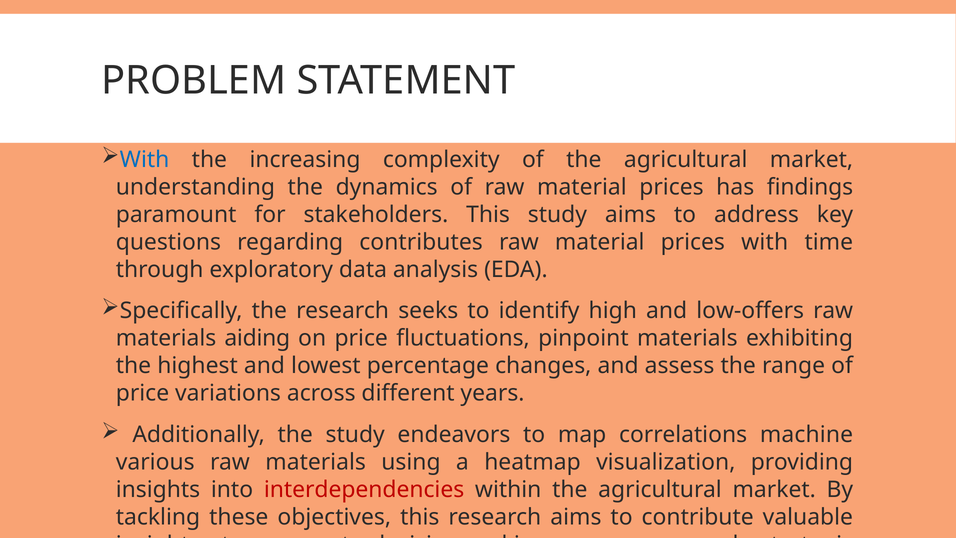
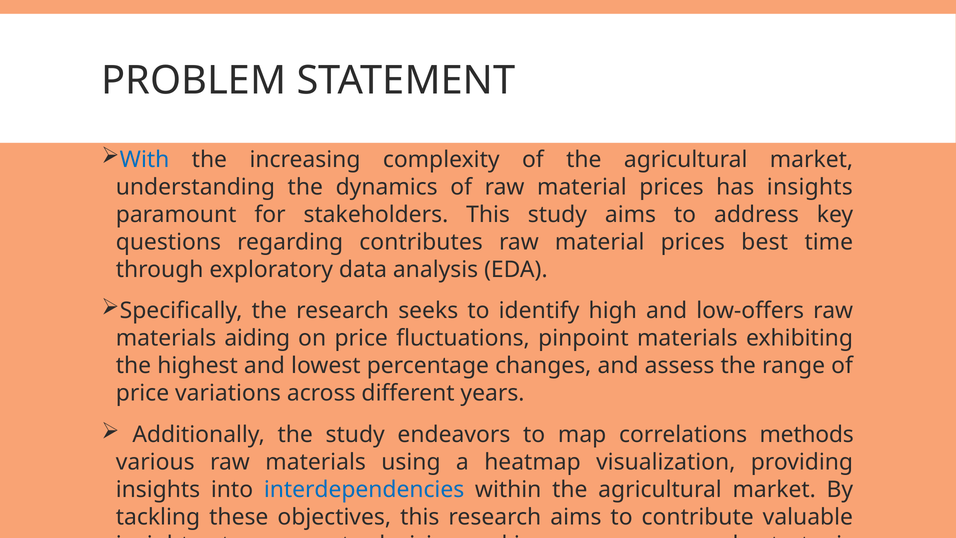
has findings: findings -> insights (810, 187)
prices with: with -> best (765, 242)
machine: machine -> methods (807, 435)
interdependencies colour: red -> blue (364, 490)
